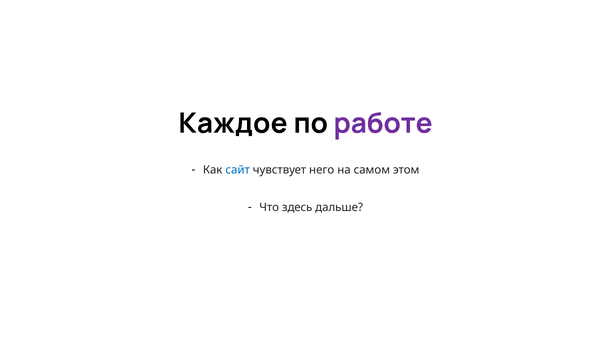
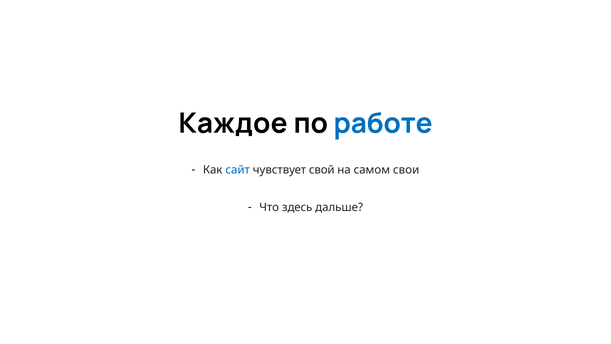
работе colour: purple -> blue (383, 123)
него: него -> свой (322, 170)
этом: этом -> свои (406, 170)
